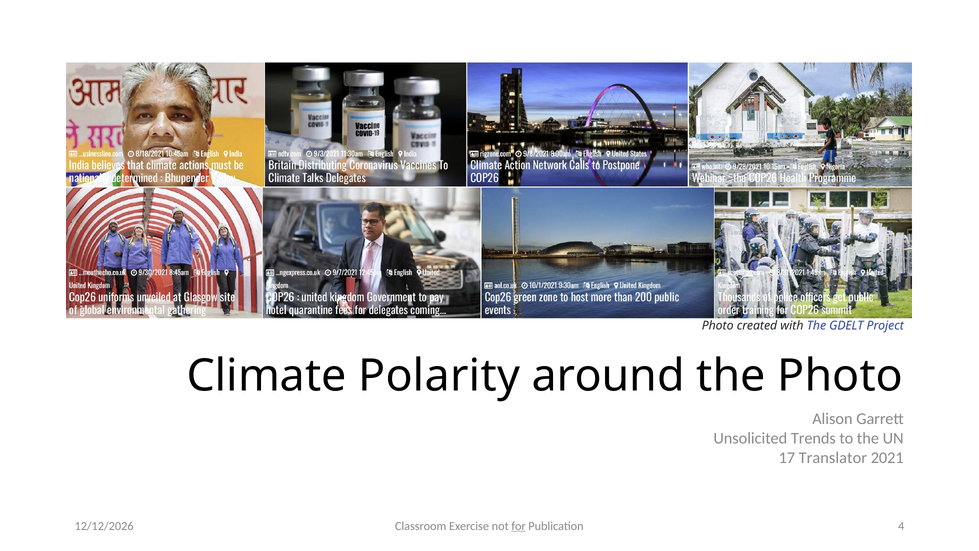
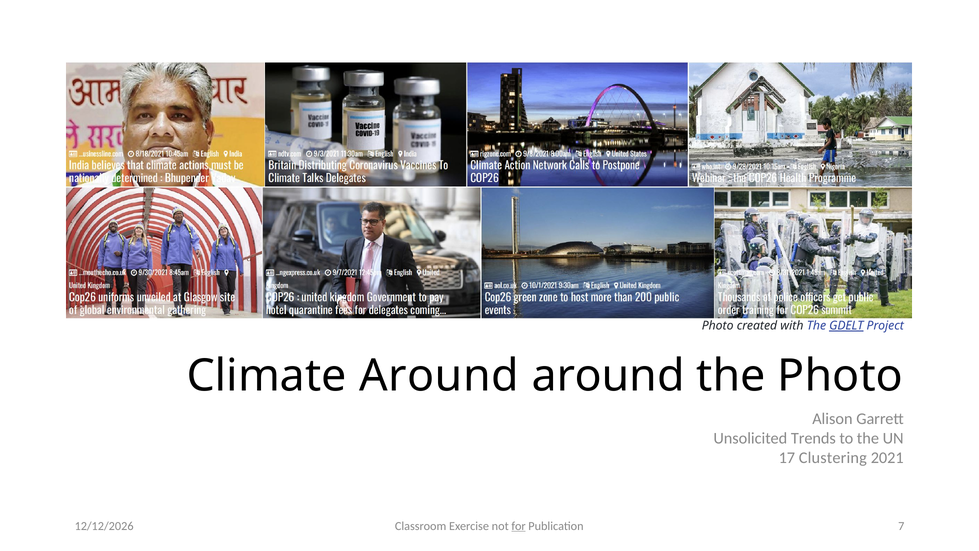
GDELT underline: none -> present (846, 326)
Climate Polarity: Polarity -> Around (439, 376)
Translator: Translator -> Clustering (833, 458)
4: 4 -> 7 (901, 526)
